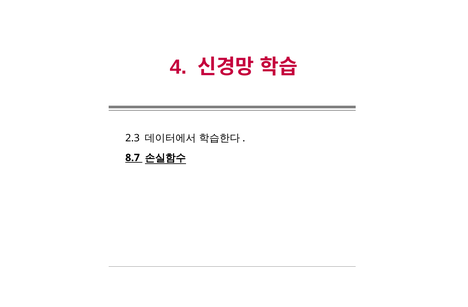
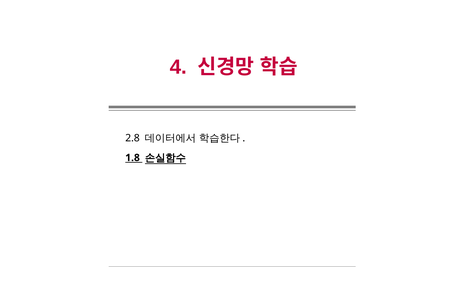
2.3: 2.3 -> 2.8 (132, 138)
8.7: 8.7 -> 1.8 (133, 158)
